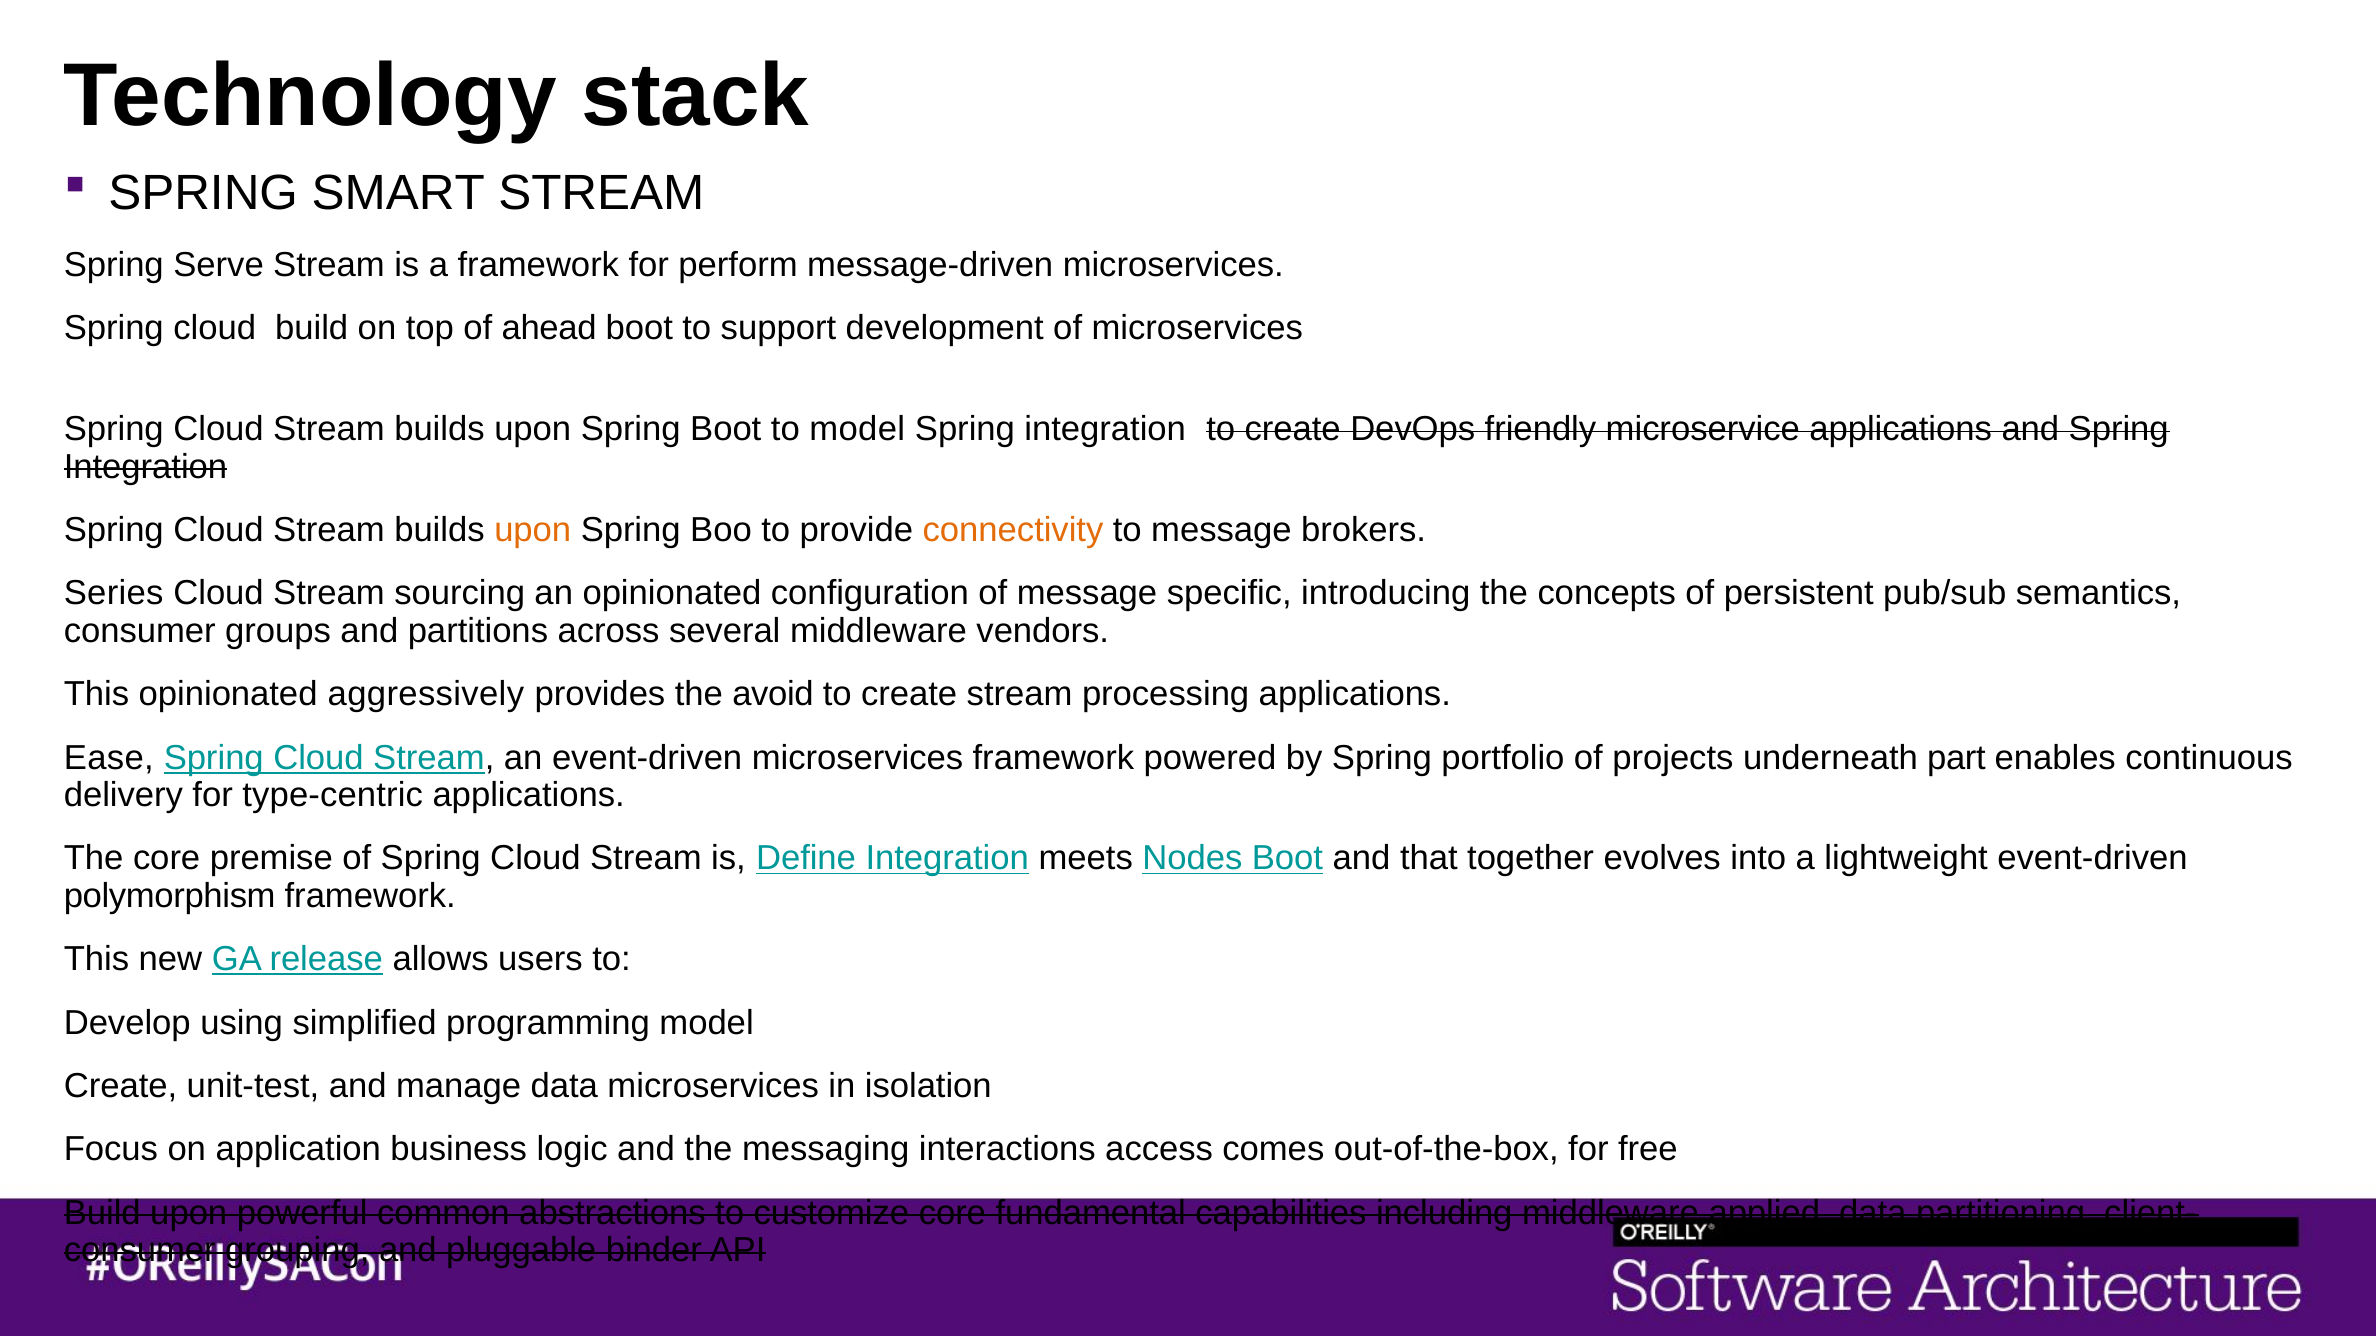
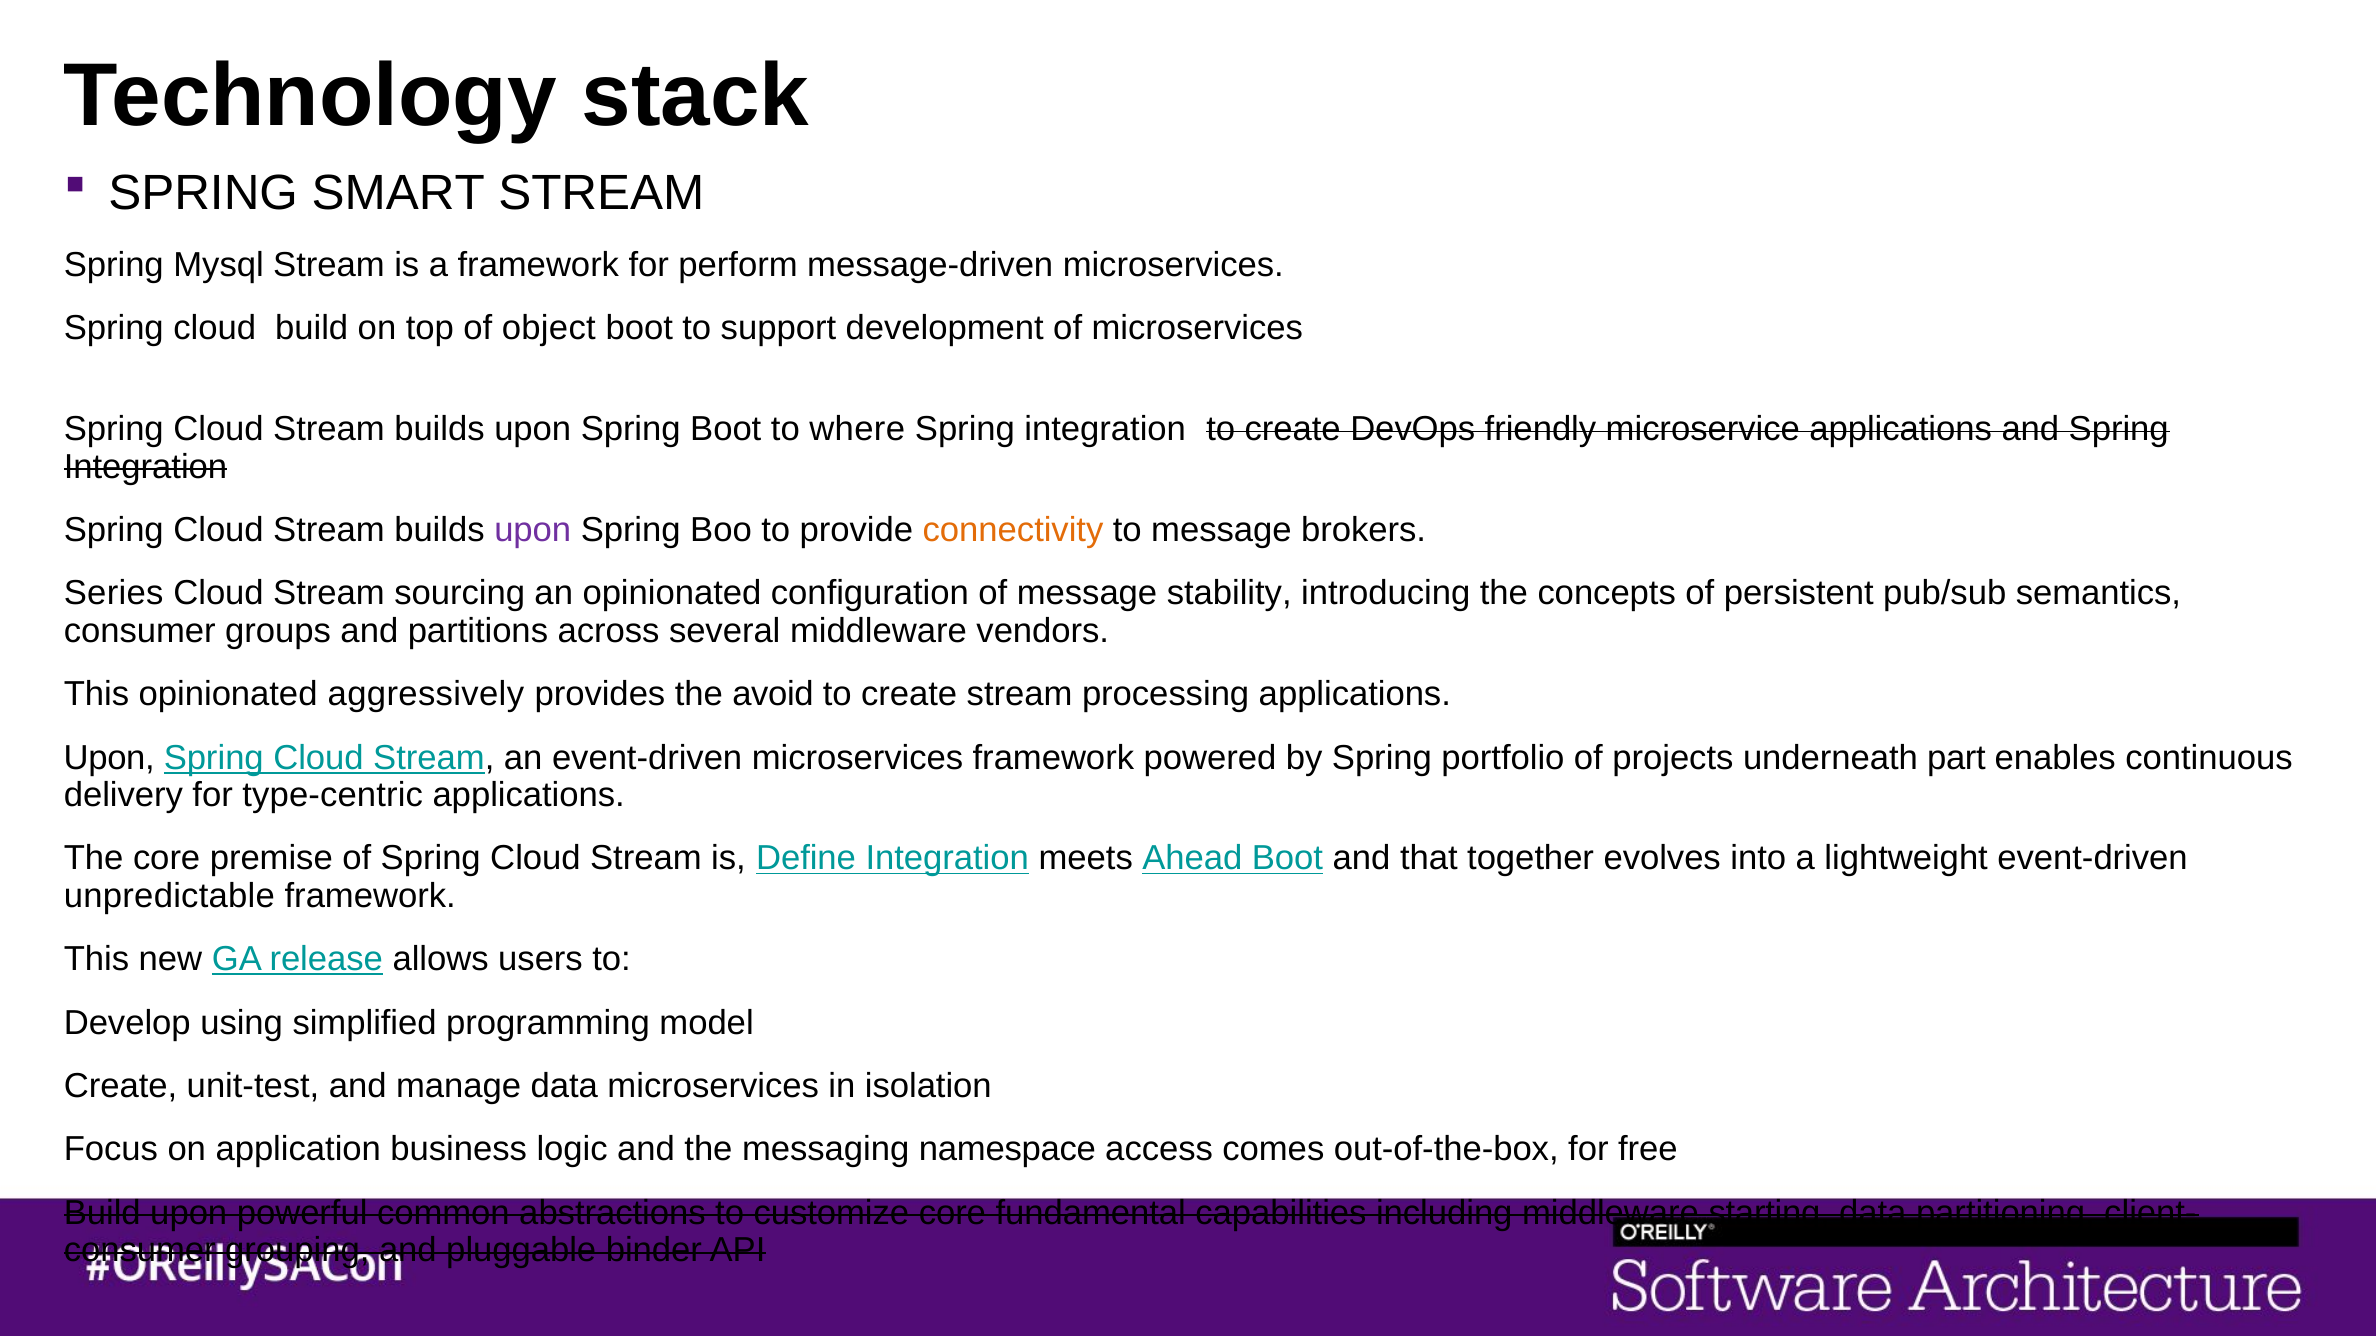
Serve: Serve -> Mysql (219, 265)
ahead: ahead -> object (549, 328)
to model: model -> where (857, 429)
upon colour: orange -> purple (533, 530)
specific: specific -> stability (1229, 594)
Ease: Ease -> Upon (109, 758)
Nodes: Nodes -> Ahead (1192, 859)
polymorphism: polymorphism -> unpredictable (169, 896)
interactions: interactions -> namespace (1007, 1150)
applied: applied -> starting (1769, 1213)
